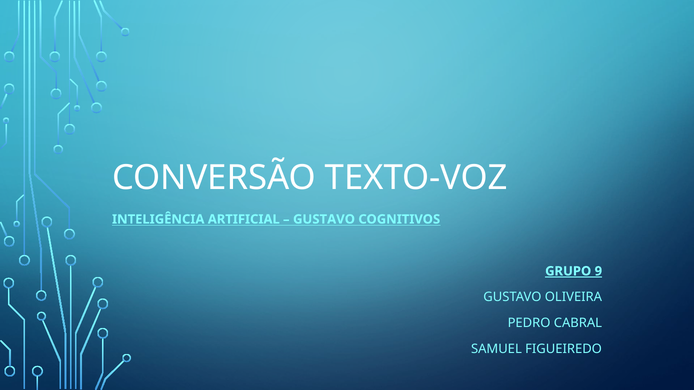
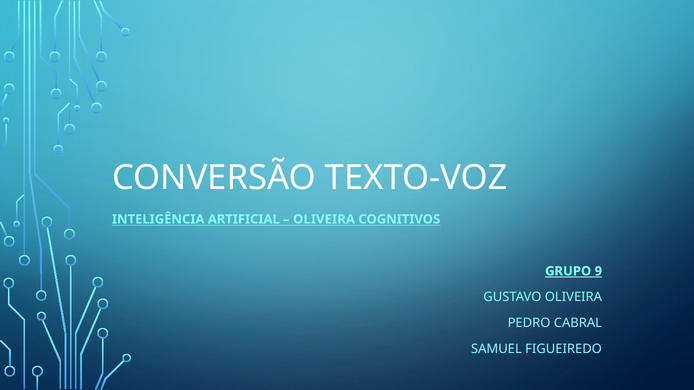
GUSTAVO: GUSTAVO -> OLIVEIRA (324, 219)
